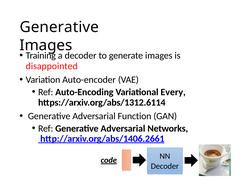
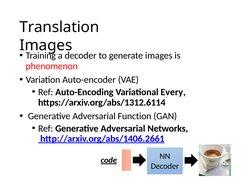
Generative: Generative -> Translation (59, 27)
disappointed: disappointed -> phenomenon (52, 66)
